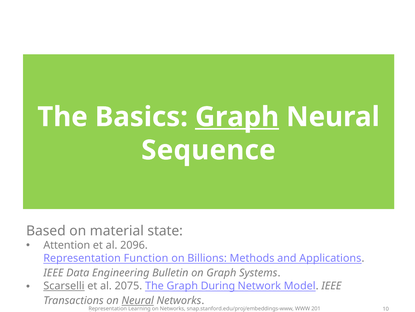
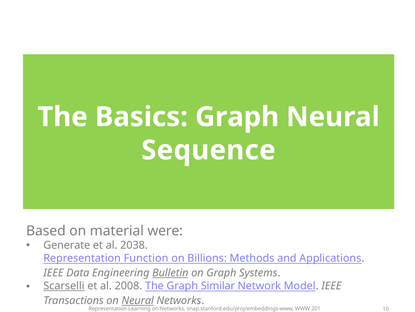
Graph underline: present -> none (237, 117)
state: state -> were (165, 230)
Attention: Attention -> Generate (67, 245)
2096: 2096 -> 2038 (134, 245)
Bulletin underline: none -> present (170, 272)
2075: 2075 -> 2008 (128, 285)
During: During -> Similar (218, 285)
